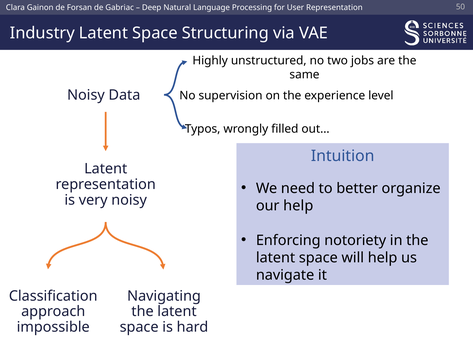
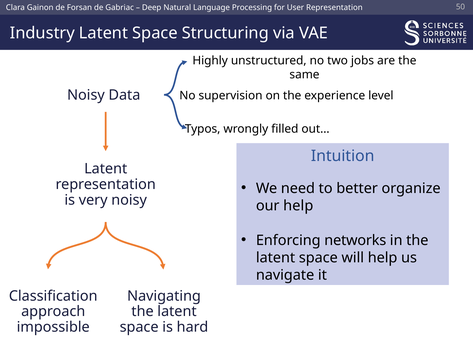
notoriety: notoriety -> networks (355, 240)
